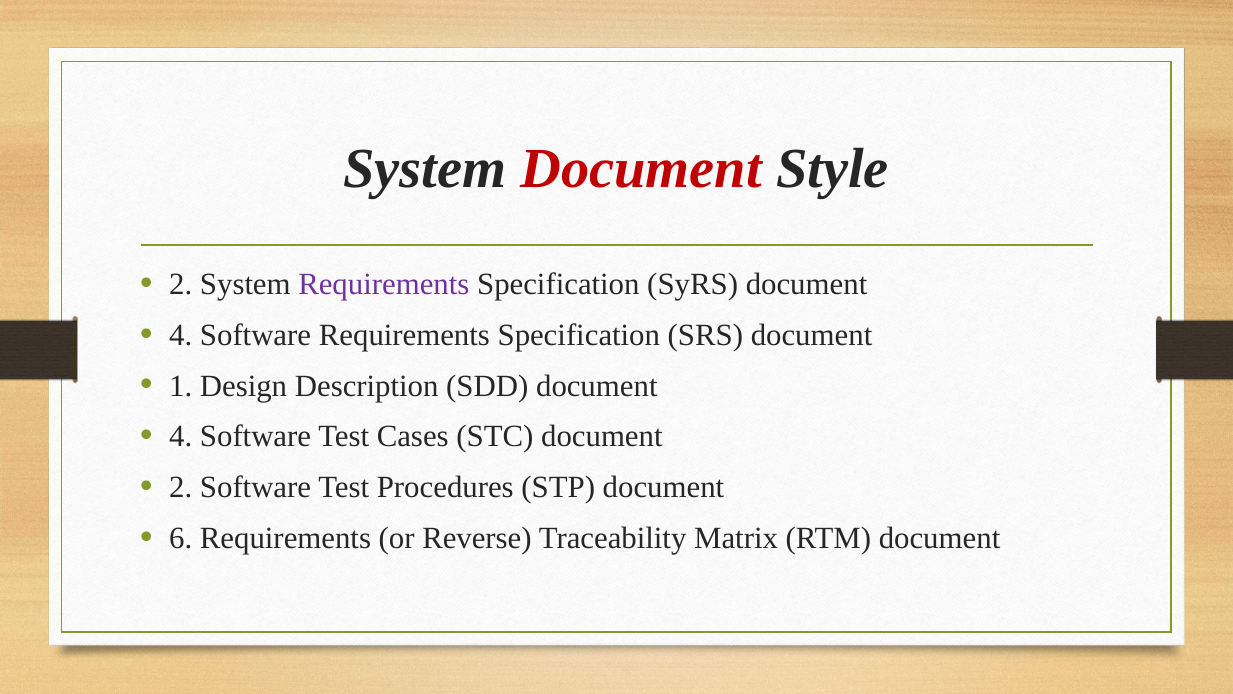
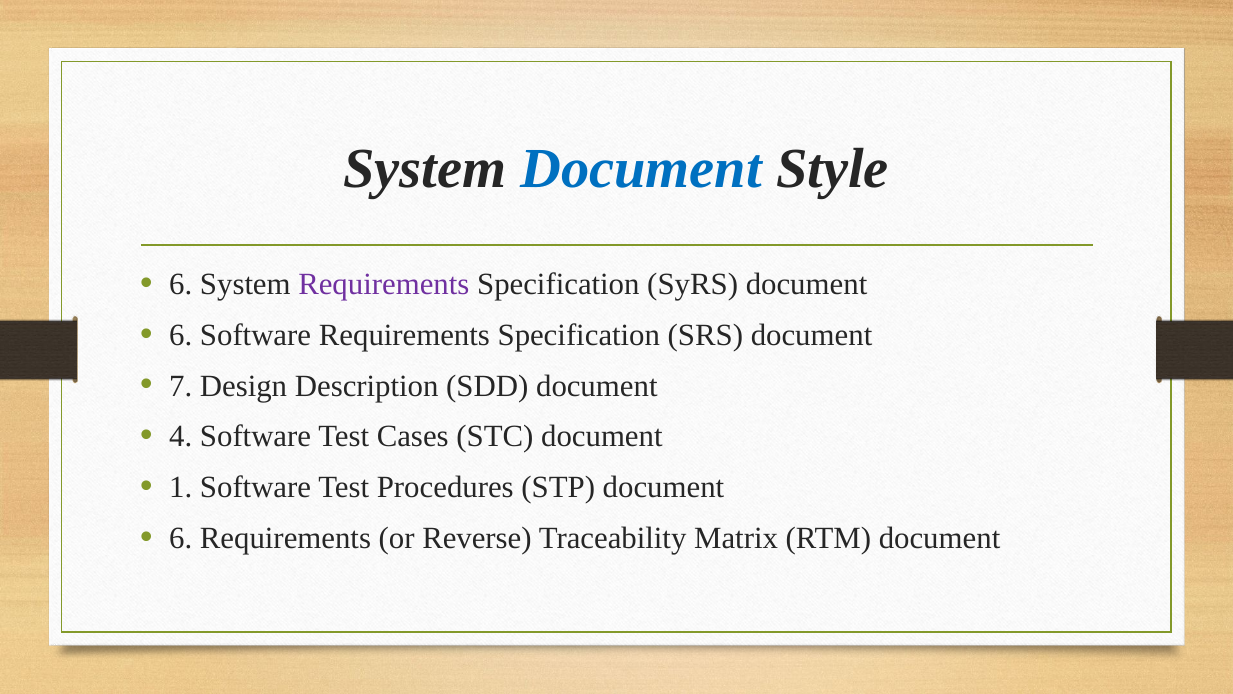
Document colour: red -> blue (641, 169)
2: 2 -> 6 (181, 284)
4: 4 -> 6 (181, 335)
1: 1 -> 7 (181, 386)
2: 2 -> 1 (181, 487)
